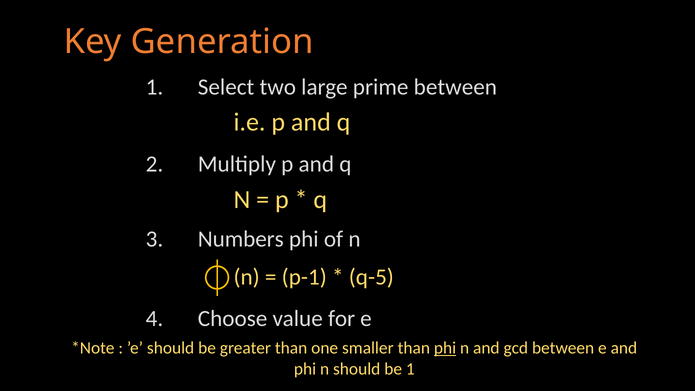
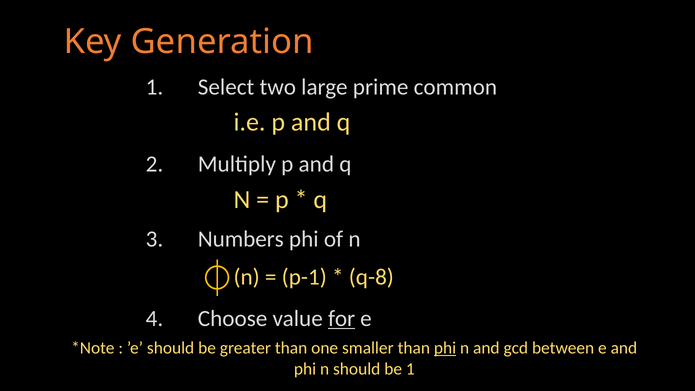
prime between: between -> common (455, 87)
q-5: q-5 -> q-8 (371, 277)
for underline: none -> present (342, 318)
